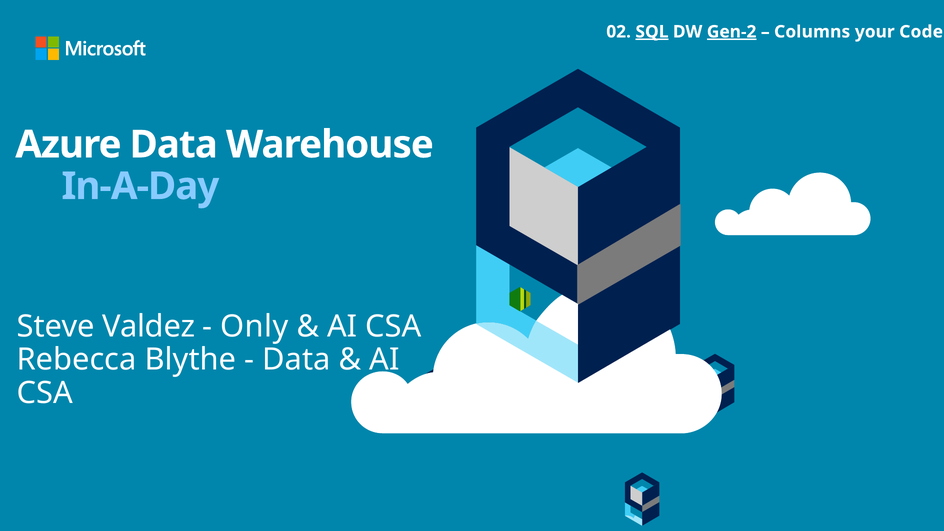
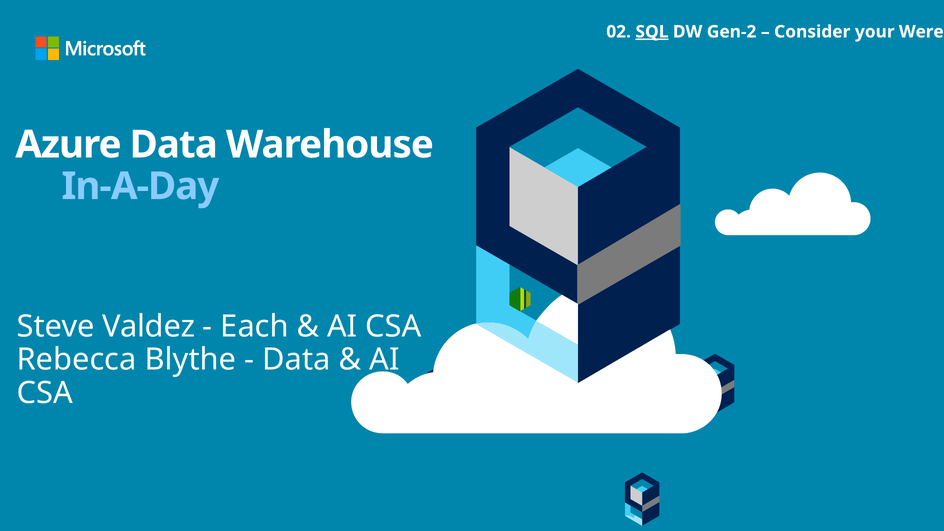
Gen-2 underline: present -> none (732, 32)
Columns: Columns -> Consider (812, 32)
Code: Code -> Were (921, 32)
Only: Only -> Each (255, 326)
